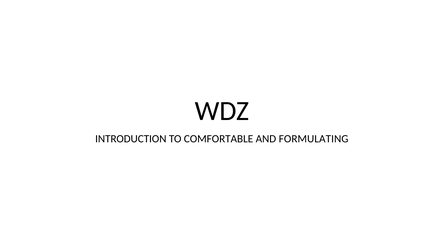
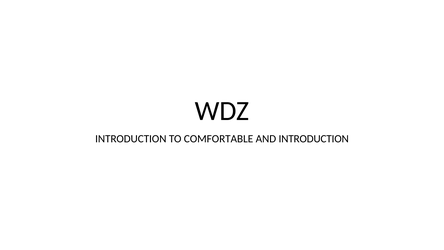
AND FORMULATING: FORMULATING -> INTRODUCTION (314, 139)
